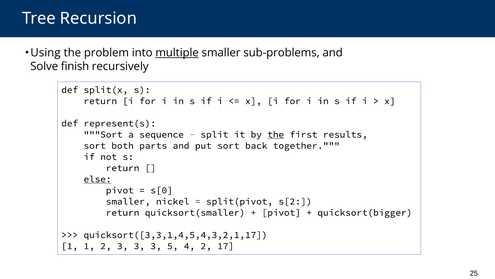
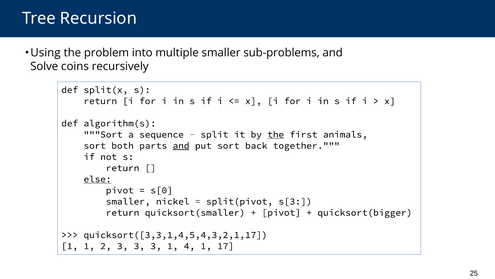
multiple underline: present -> none (177, 53)
finish: finish -> coins (75, 66)
represent(s: represent(s -> algorithm(s (120, 123)
results: results -> animals (345, 134)
and underline: none -> present (181, 145)
s[2: s[2 -> s[3 (295, 201)
3 5: 5 -> 1 (173, 246)
4 2: 2 -> 1 (206, 246)
